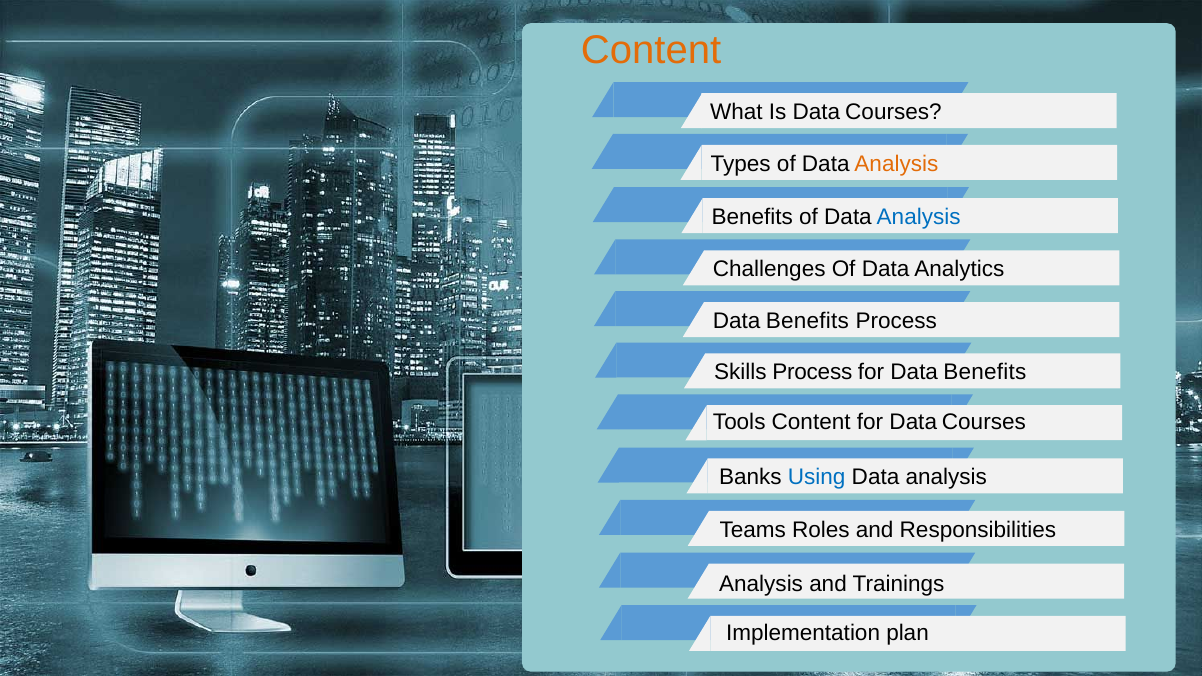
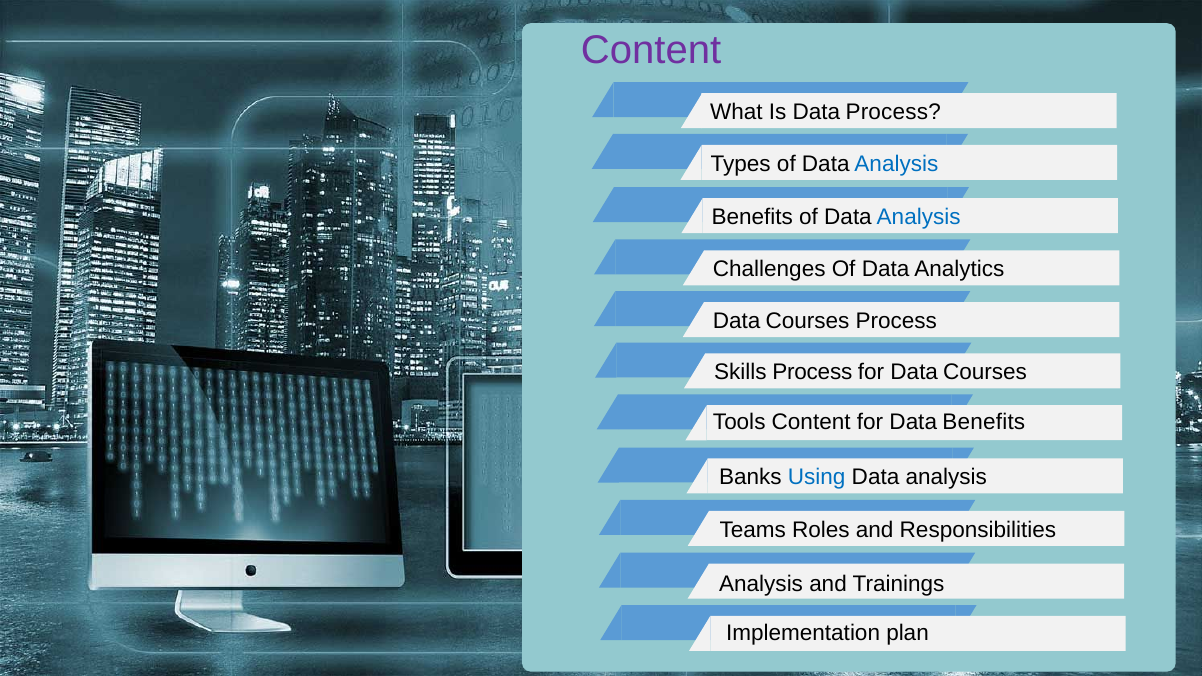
Content colour: orange -> purple (651, 51)
Is Data Courses: Courses -> Process (893, 112)
Analysis colour: orange -> blue (896, 164)
Benefits: Benefits -> Courses (807, 321)
for Data Benefits: Benefits -> Courses (985, 372)
for Data Courses: Courses -> Benefits (984, 422)
